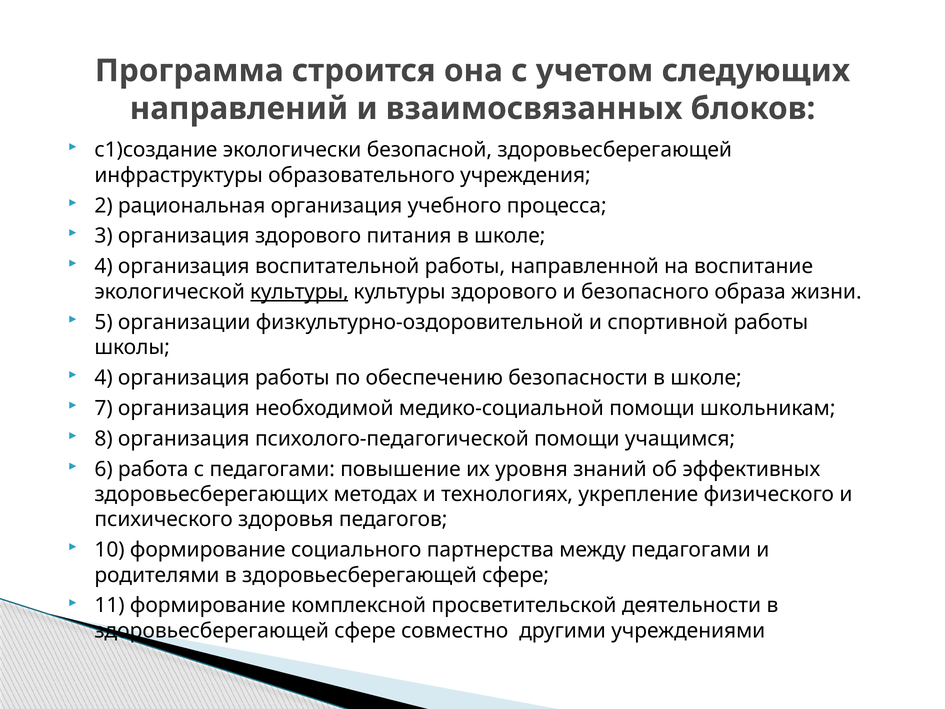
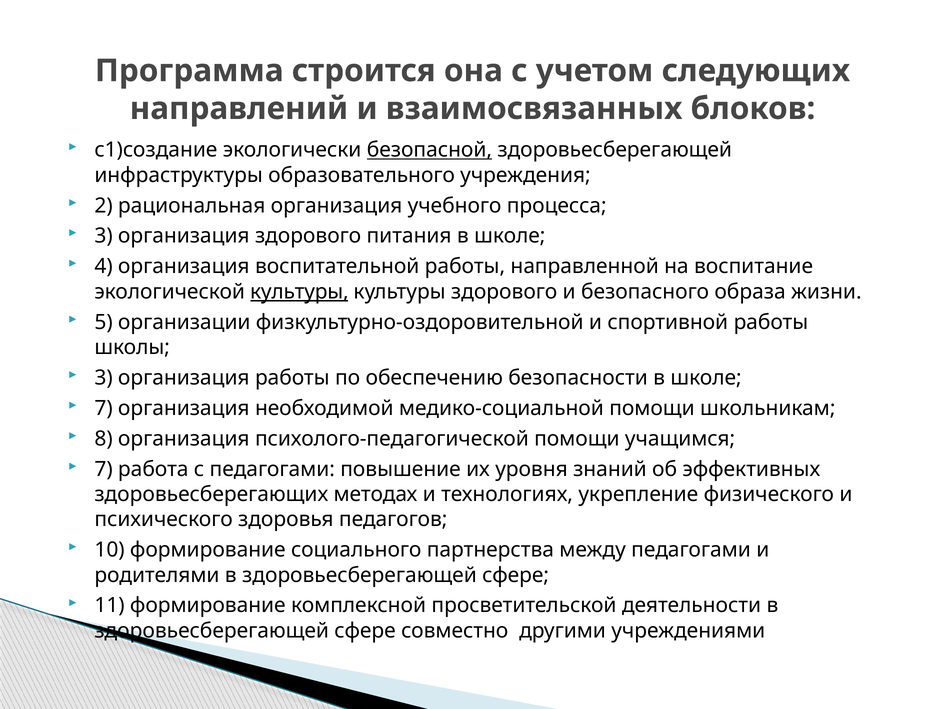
безопасной underline: none -> present (429, 150)
4: 4 -> 3 (104, 378)
6: 6 -> 7 (104, 469)
